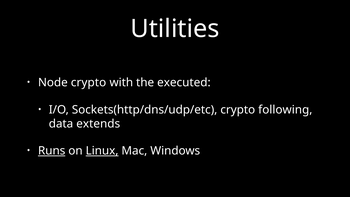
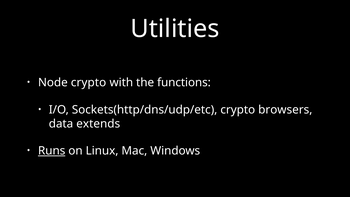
executed: executed -> functions (184, 83)
following: following -> browsers (285, 110)
Linux underline: present -> none (102, 151)
